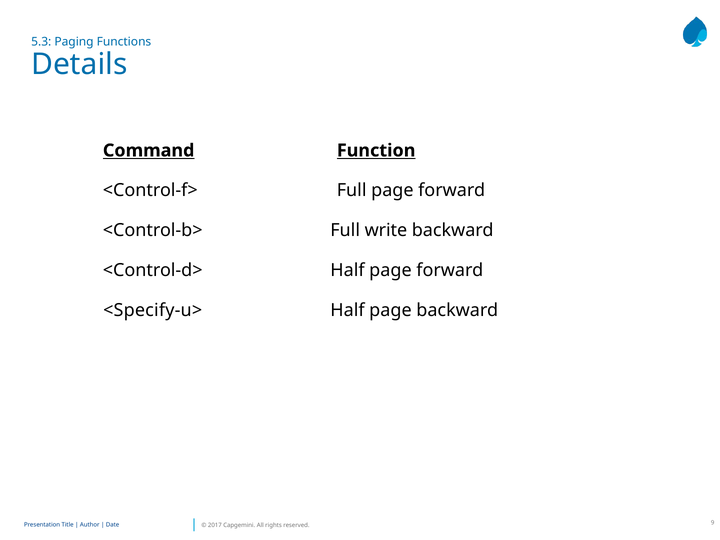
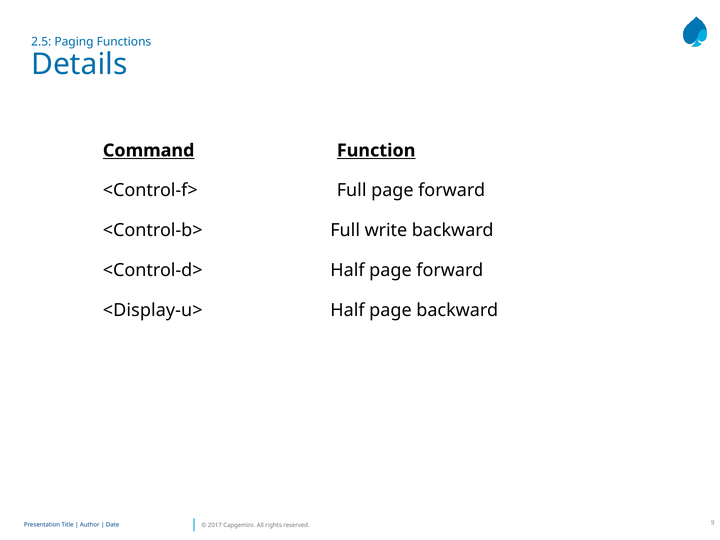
5.3: 5.3 -> 2.5 (41, 42)
<Specify-u>: <Specify-u> -> <Display-u> (153, 311)
